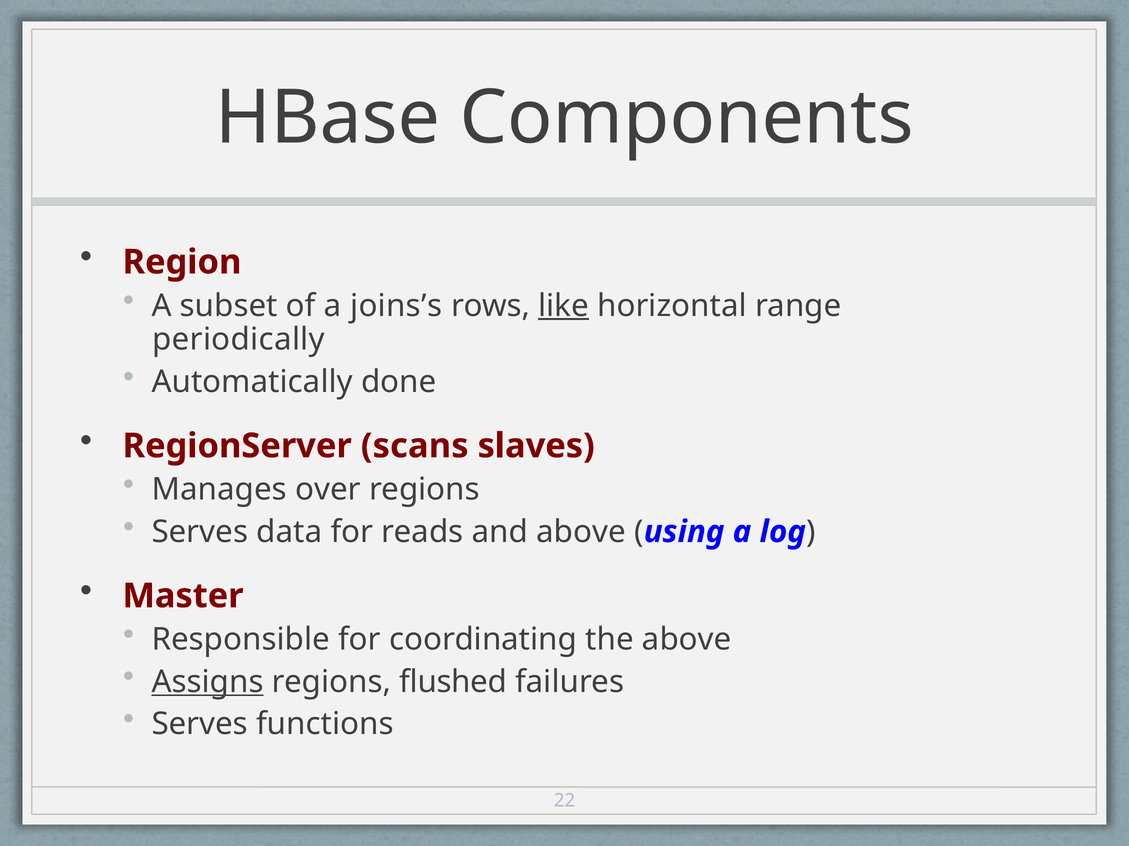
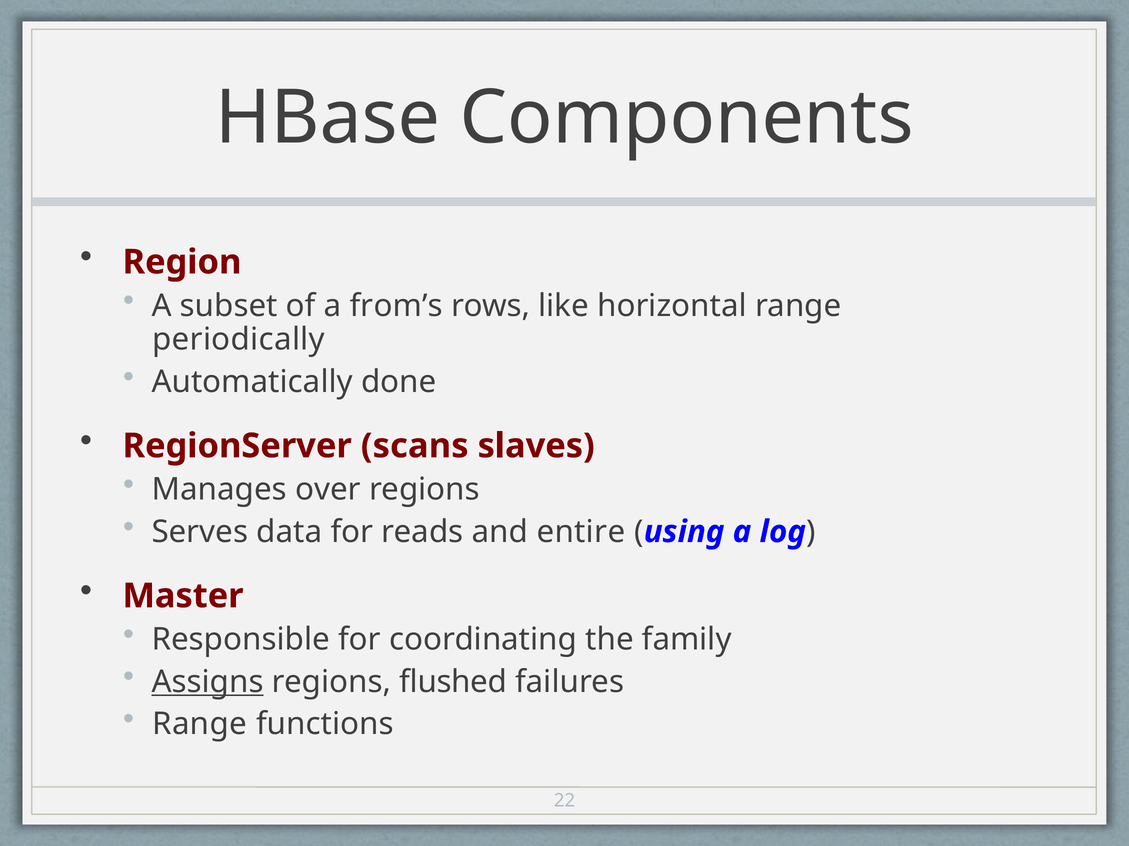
joins’s: joins’s -> from’s (396, 306)
like underline: present -> none (564, 306)
and above: above -> entire (581, 532)
the above: above -> family (687, 640)
Serves: Serves -> Range (200, 725)
